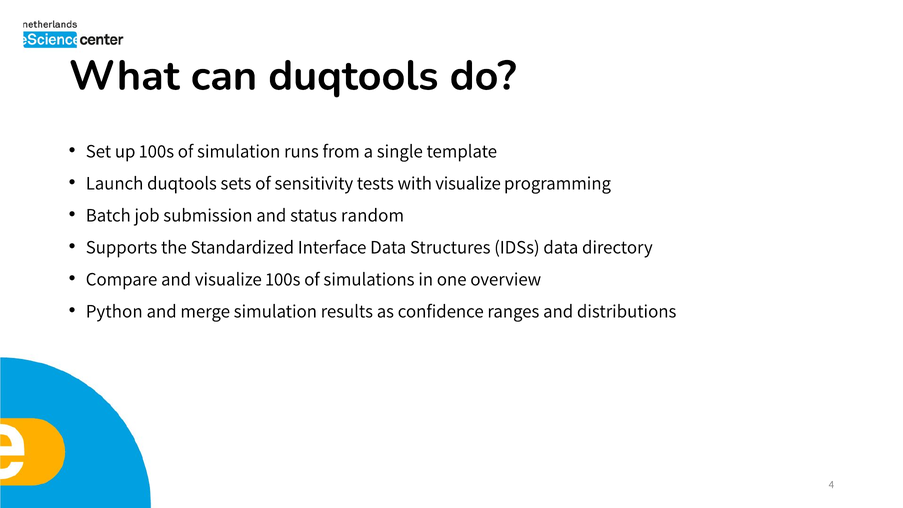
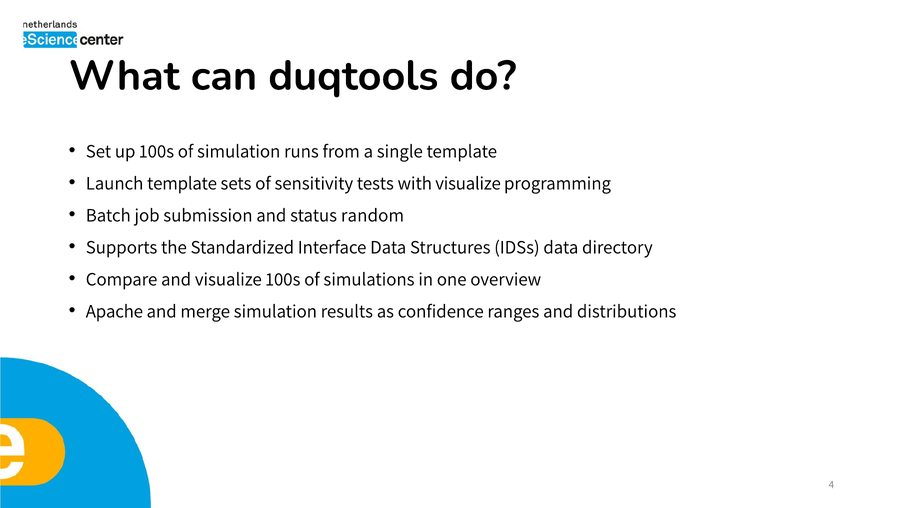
Launch duqtools: duqtools -> template (182, 183)
Python: Python -> Apache (114, 311)
